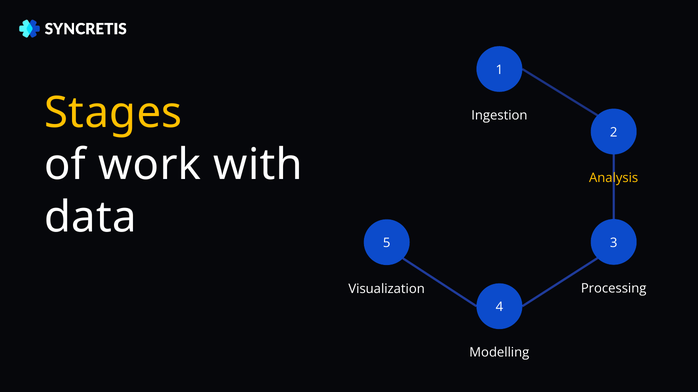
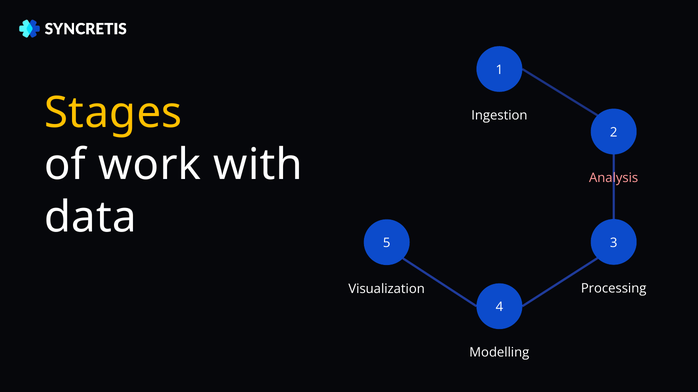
Analysis colour: yellow -> pink (614, 178)
